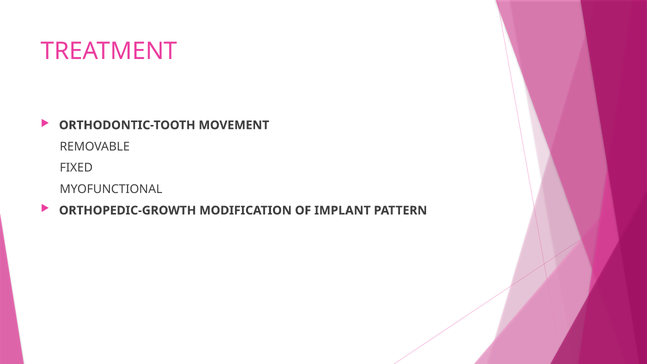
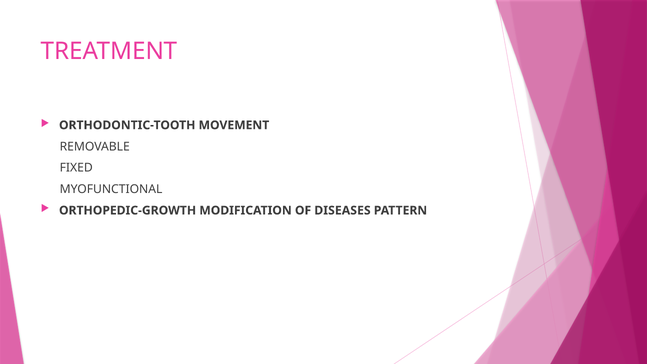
IMPLANT: IMPLANT -> DISEASES (342, 210)
